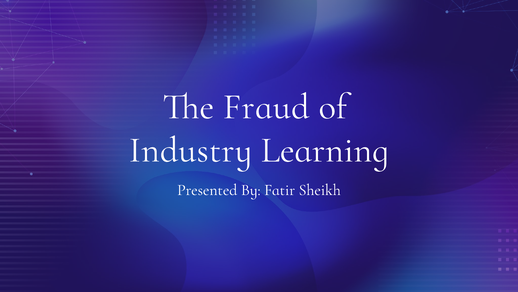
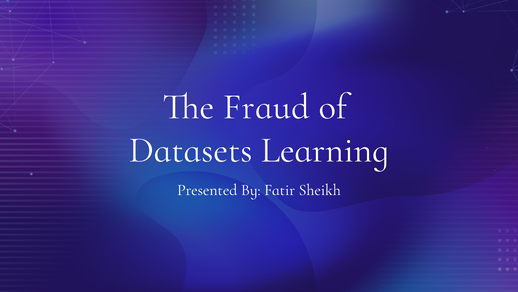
Industry: Industry -> Datasets (191, 149)
